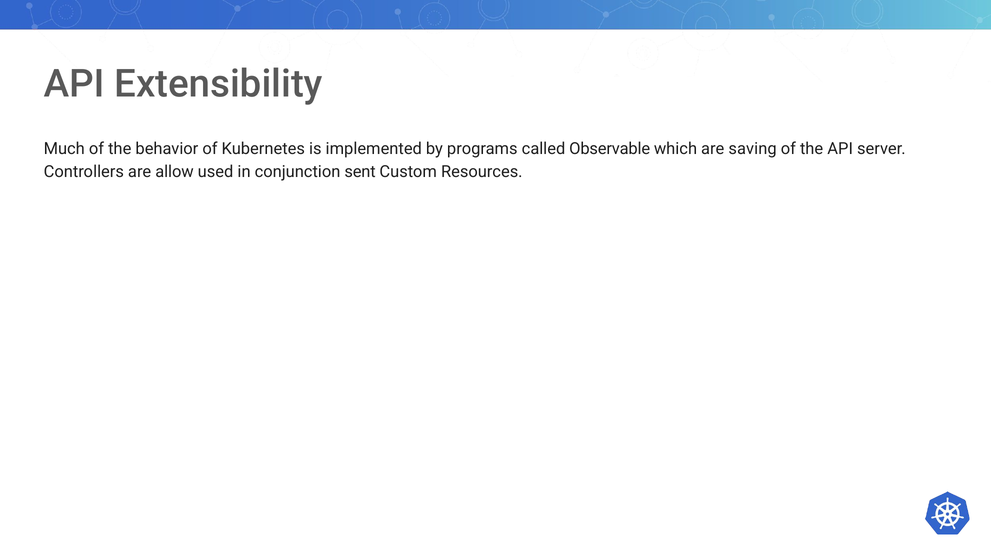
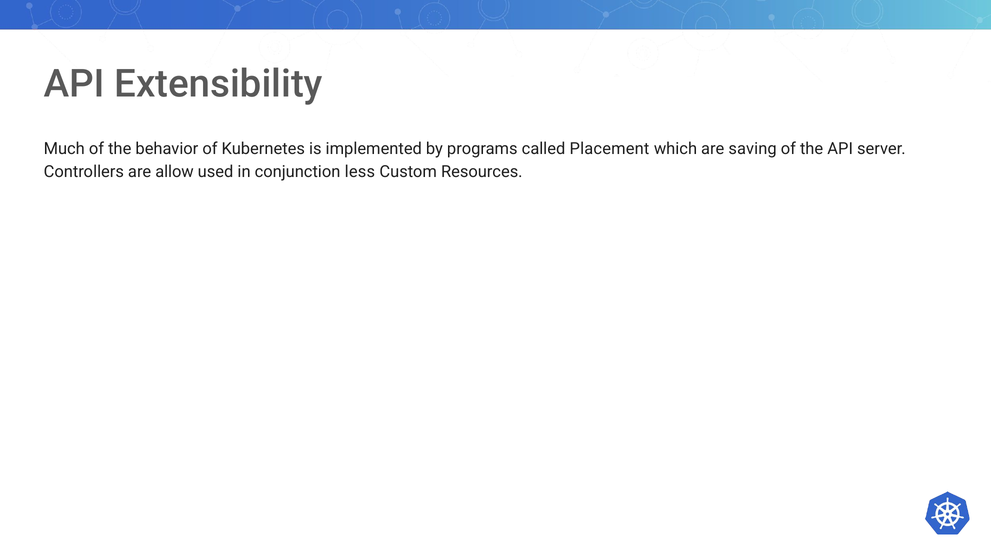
Observable: Observable -> Placement (609, 149)
sent: sent -> less (360, 172)
